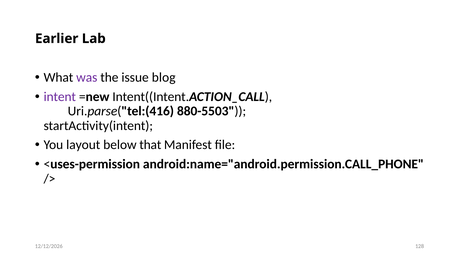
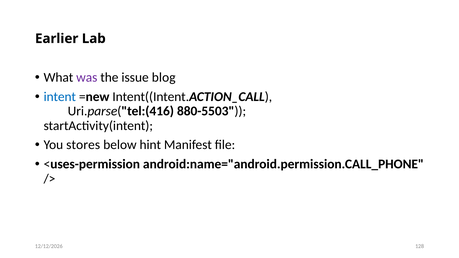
intent colour: purple -> blue (60, 97)
layout: layout -> stores (83, 145)
that: that -> hint (150, 145)
